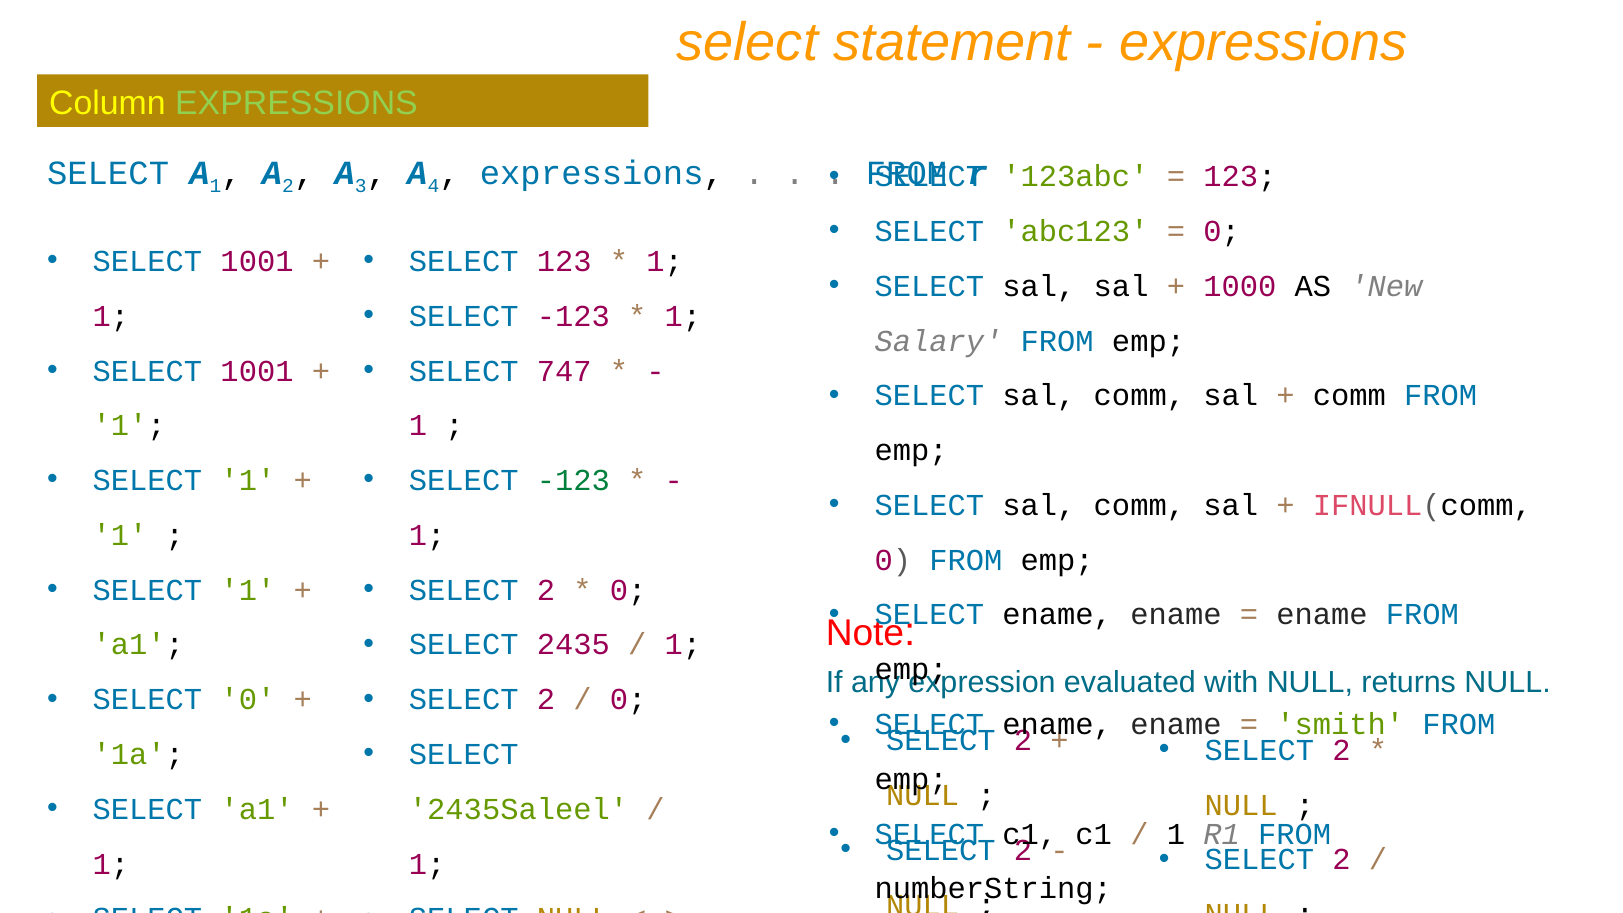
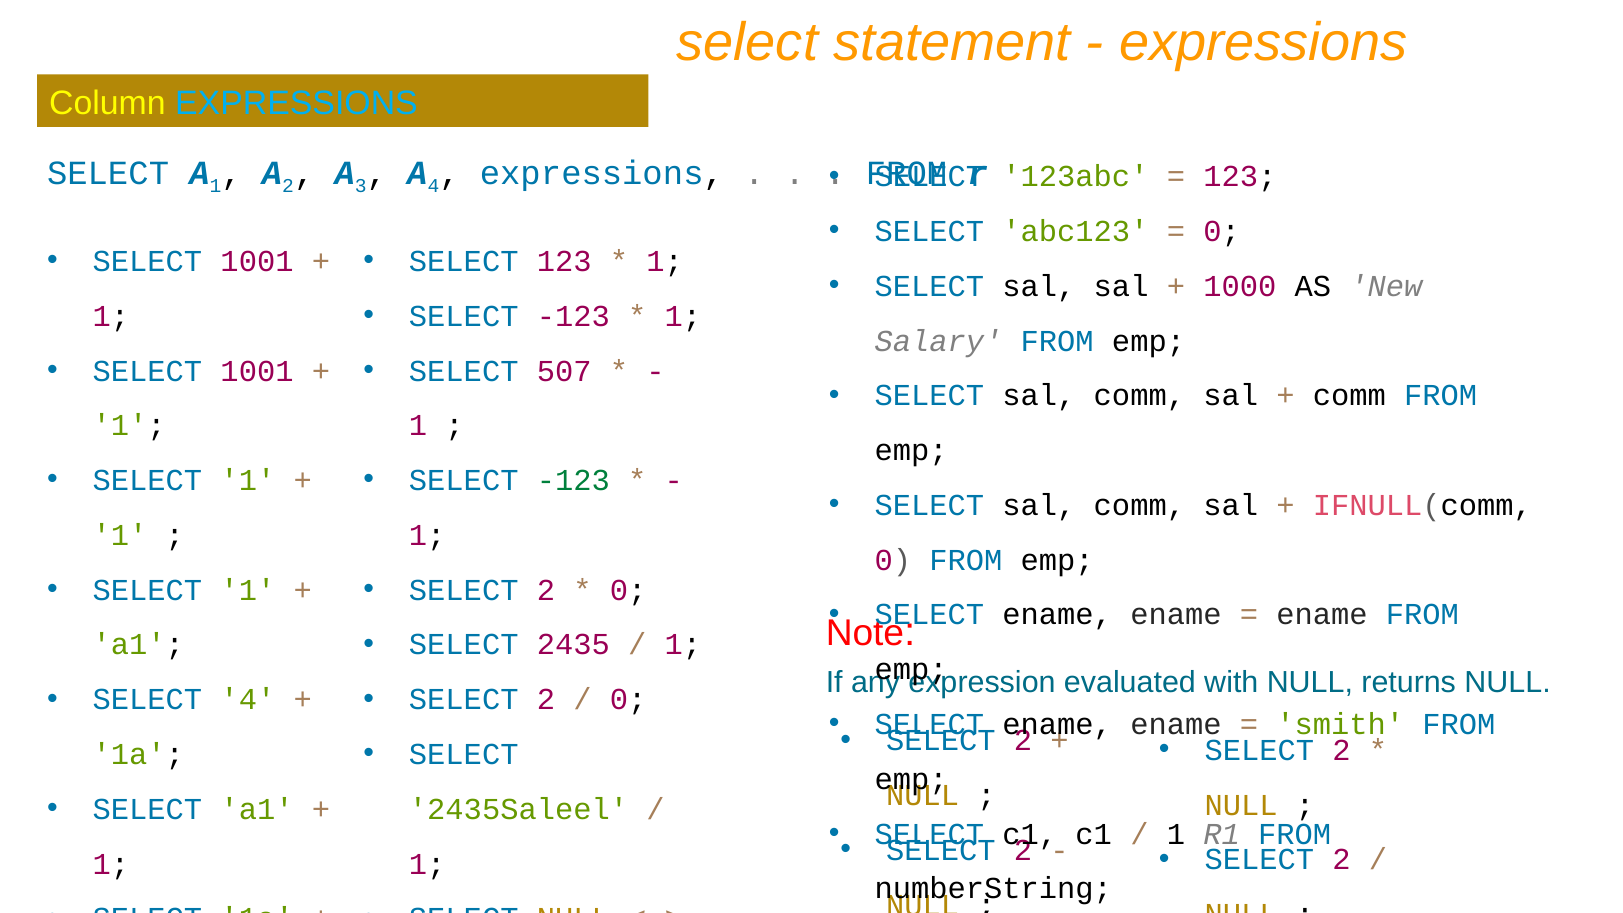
EXPRESSIONS colour: light green -> light blue (296, 103)
747: 747 -> 507 (564, 371)
SELECT 0: 0 -> 4 (248, 700)
